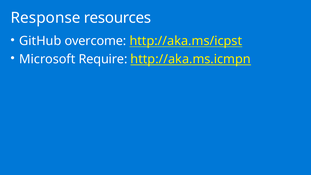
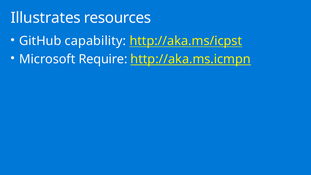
Response: Response -> Illustrates (46, 18)
overcome: overcome -> capability (95, 41)
